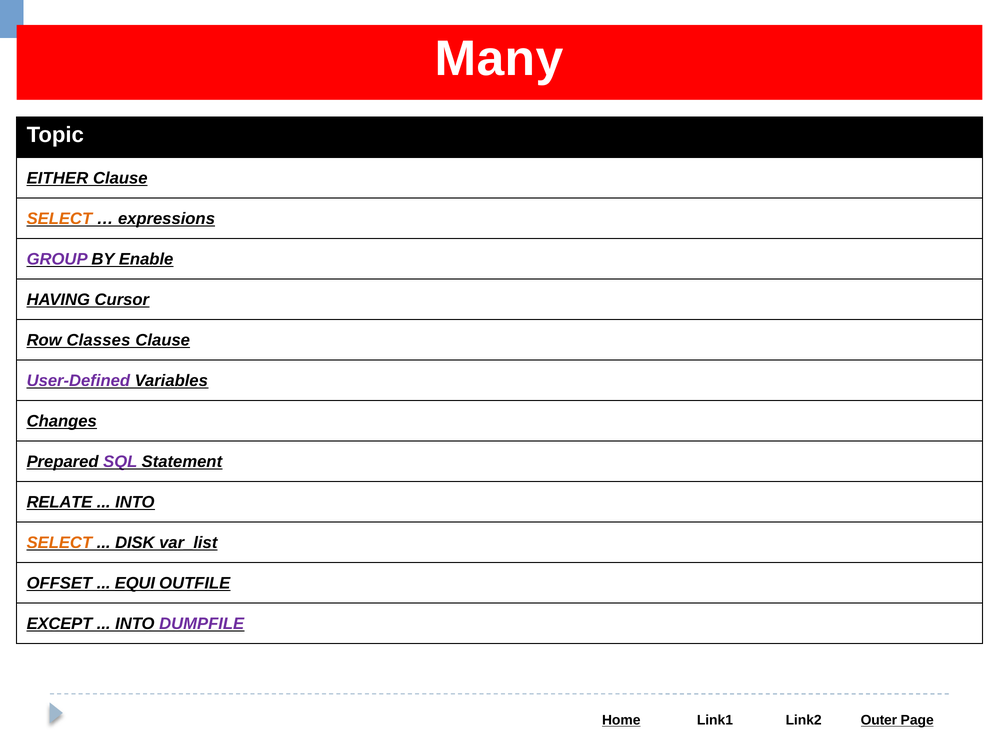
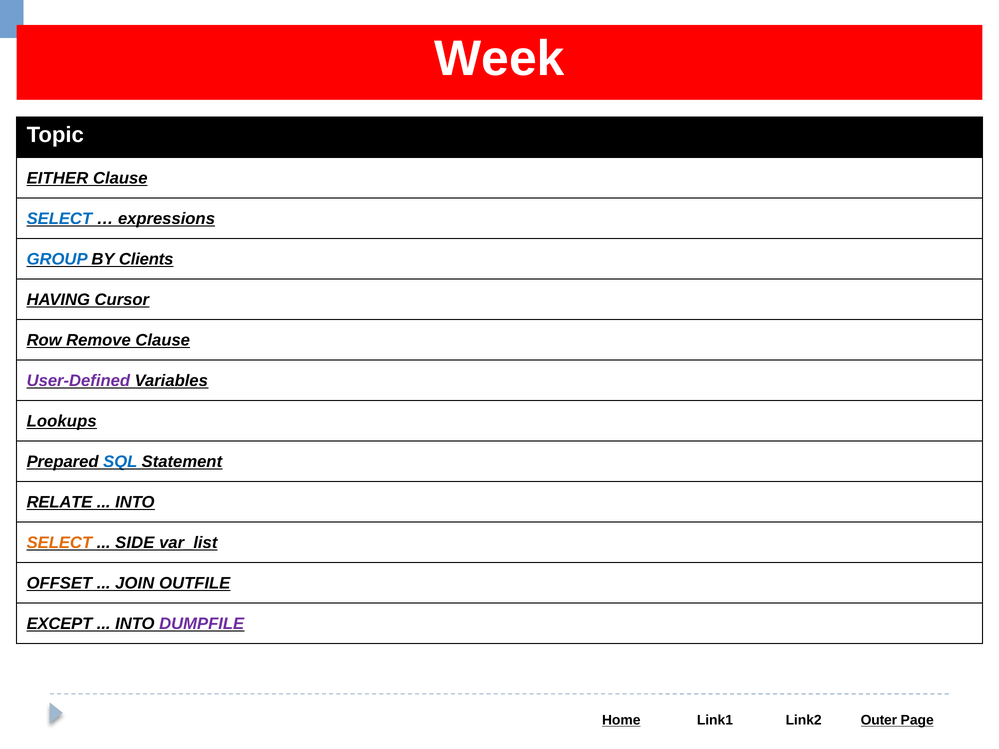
Many: Many -> Week (499, 59)
SELECT colour: orange -> blue (59, 219)
GROUP colour: purple -> blue (57, 259)
Enable: Enable -> Clients (146, 259)
Classes: Classes -> Remove (99, 340)
Changes: Changes -> Lookups (62, 421)
SQL colour: purple -> blue (120, 462)
DISK: DISK -> SIDE (135, 543)
EQUI: EQUI -> JOIN (135, 583)
